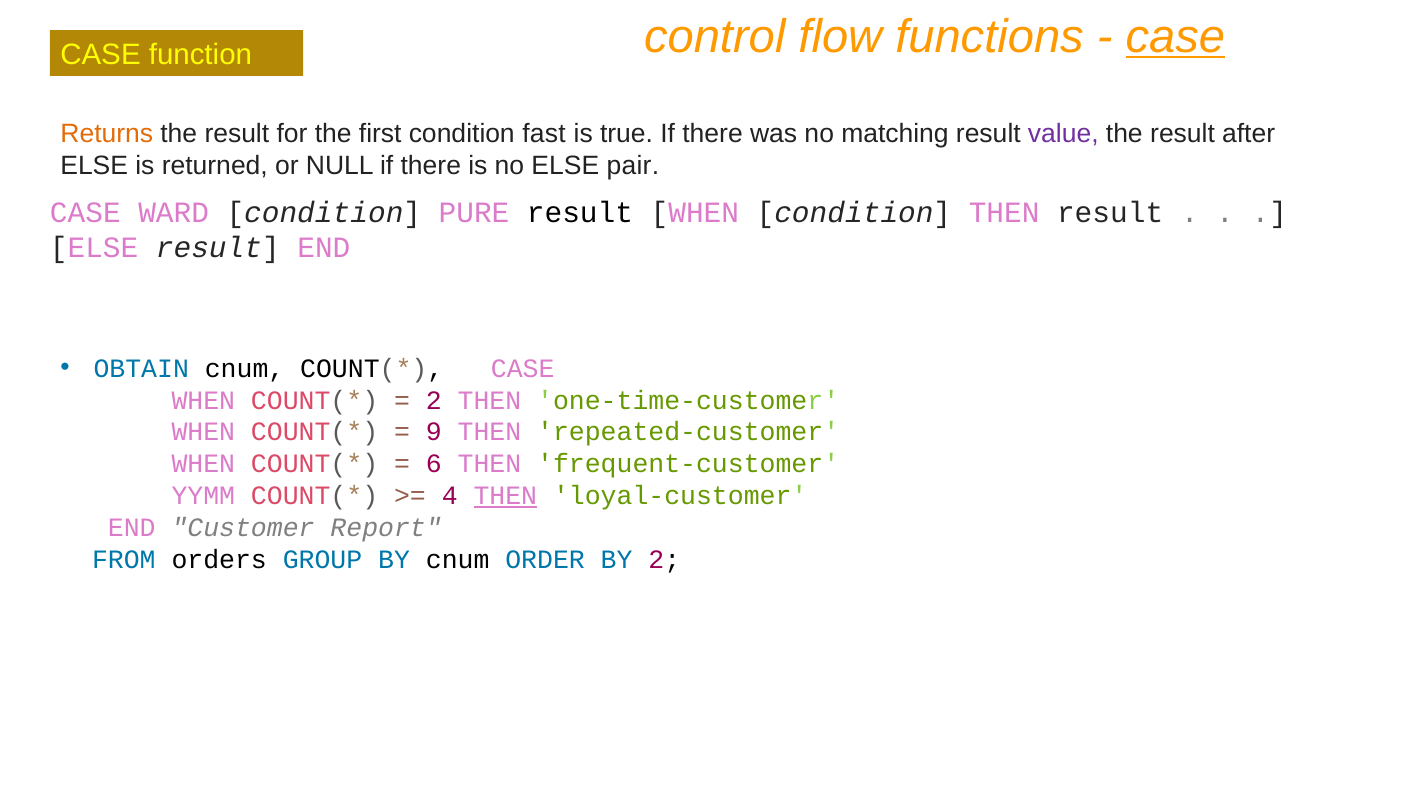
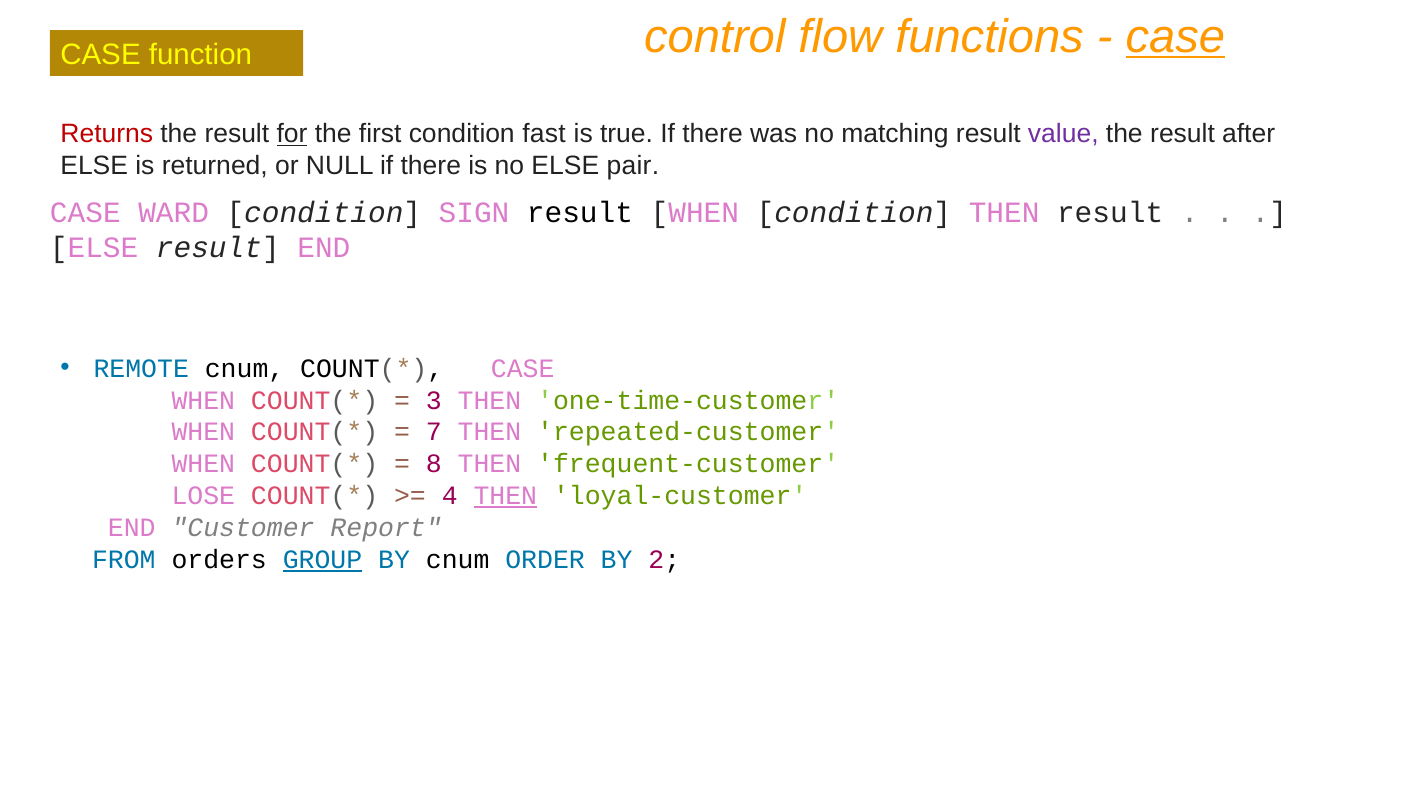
Returns colour: orange -> red (107, 134)
for underline: none -> present (292, 134)
PURE: PURE -> SIGN (474, 213)
OBTAIN: OBTAIN -> REMOTE (141, 369)
2: 2 -> 3 (434, 400)
9: 9 -> 7 (434, 432)
6: 6 -> 8 (434, 464)
YYMM: YYMM -> LOSE (203, 496)
GROUP underline: none -> present (323, 559)
